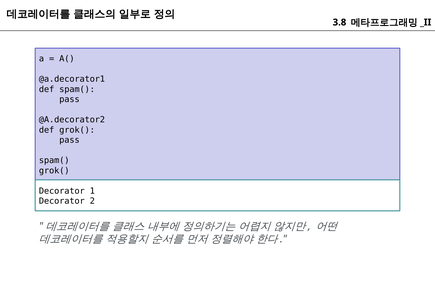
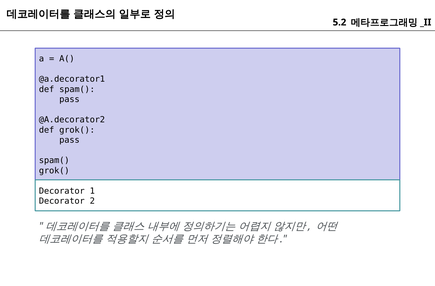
3.8: 3.8 -> 5.2 (339, 22)
